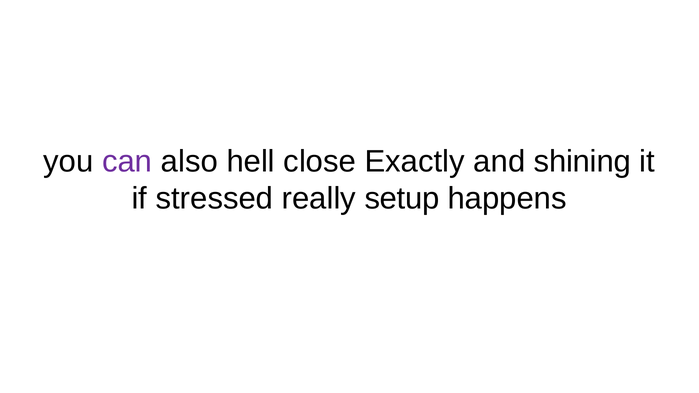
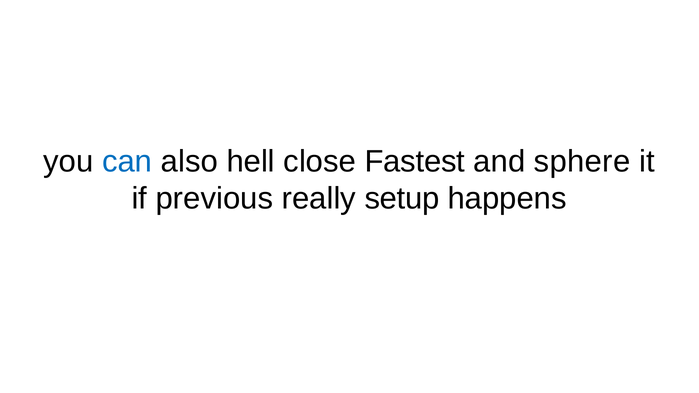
can colour: purple -> blue (127, 161)
Exactly: Exactly -> Fastest (415, 161)
shining: shining -> sphere (582, 161)
stressed: stressed -> previous (214, 199)
